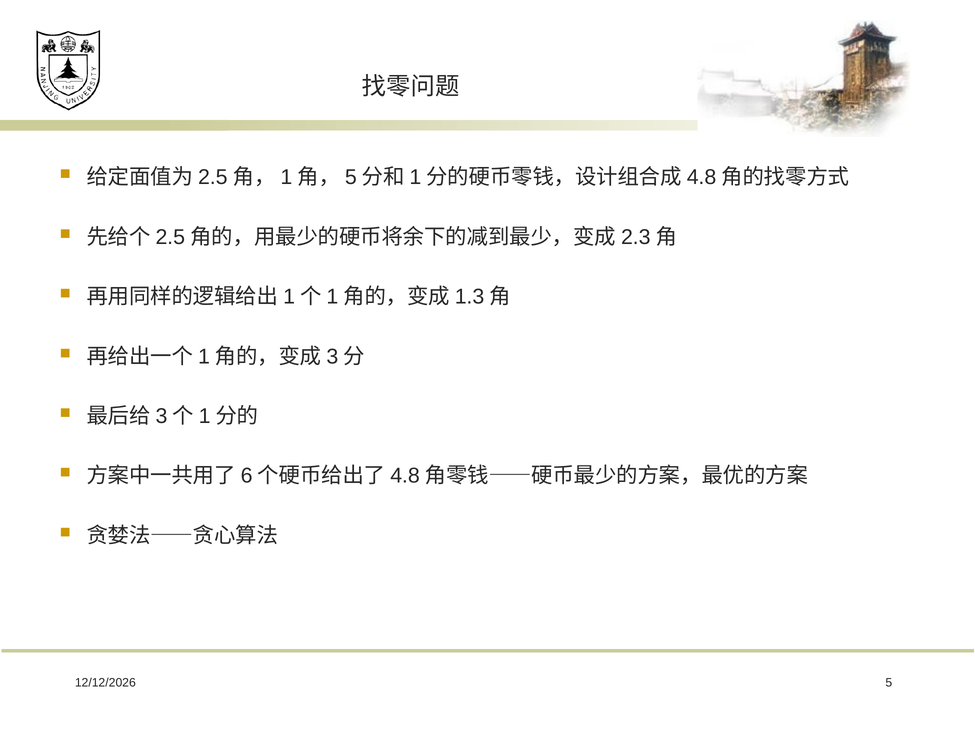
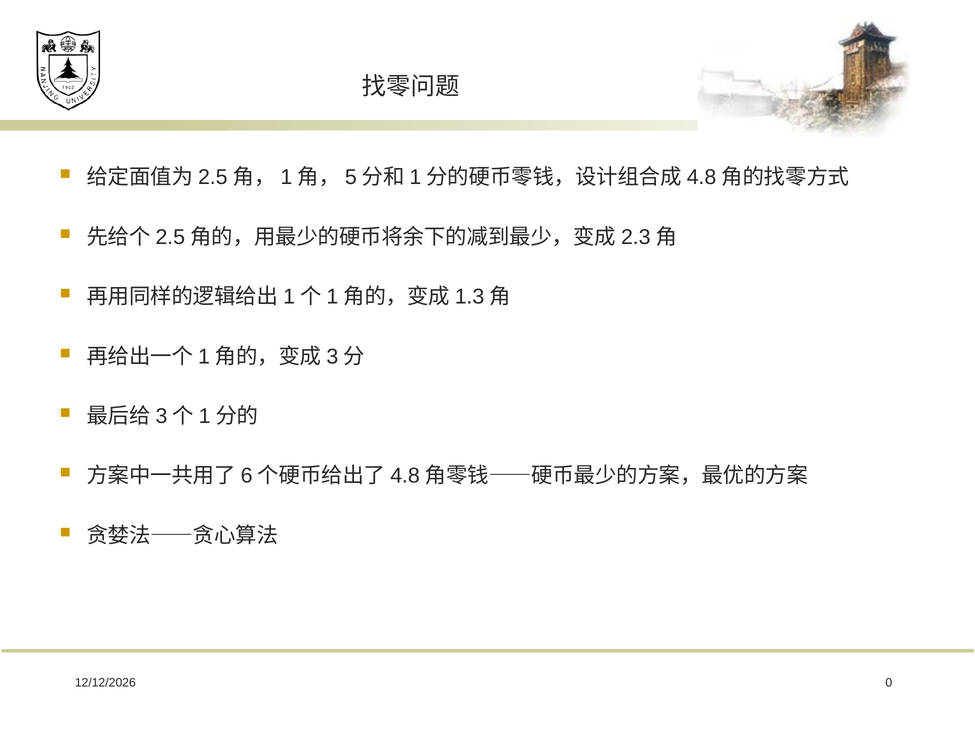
5: 5 -> 0 (889, 683)
